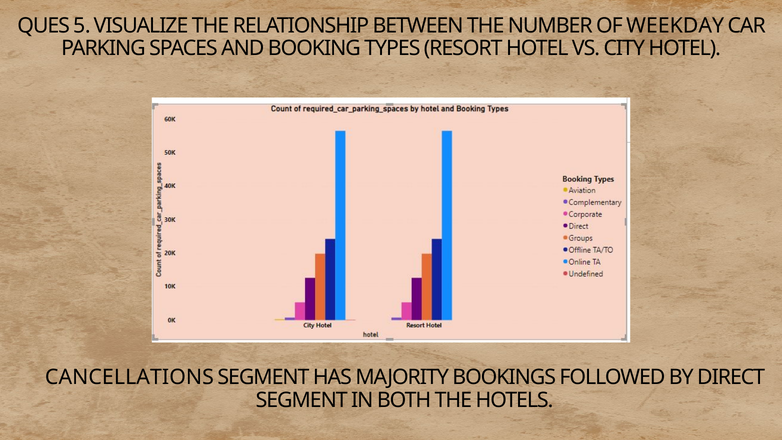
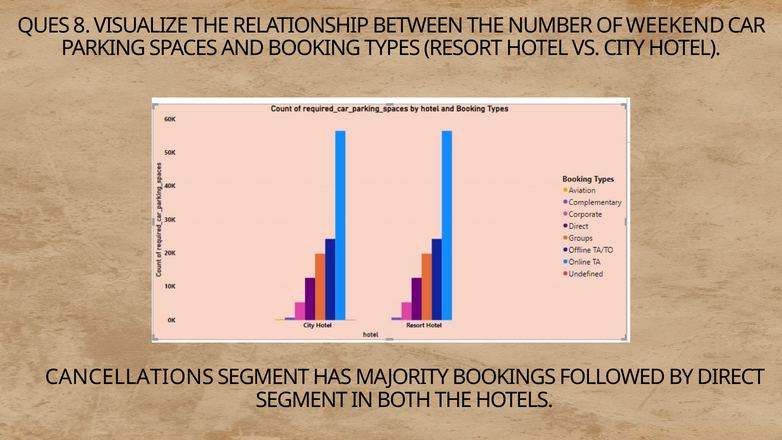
5: 5 -> 8 (82, 25)
WEEKDAY: WEEKDAY -> WEEKEND (675, 25)
